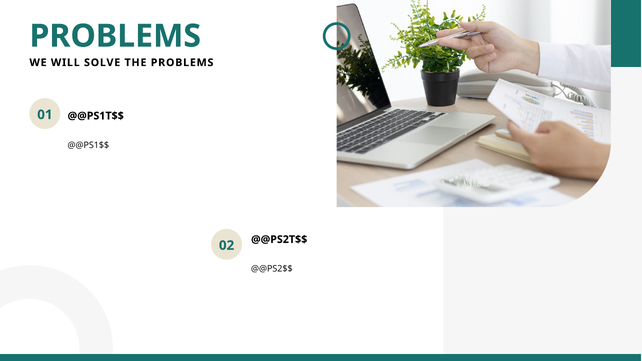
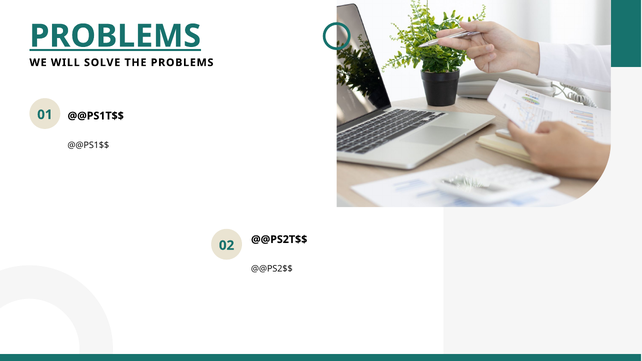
PROBLEMS underline: none -> present (115, 36)
